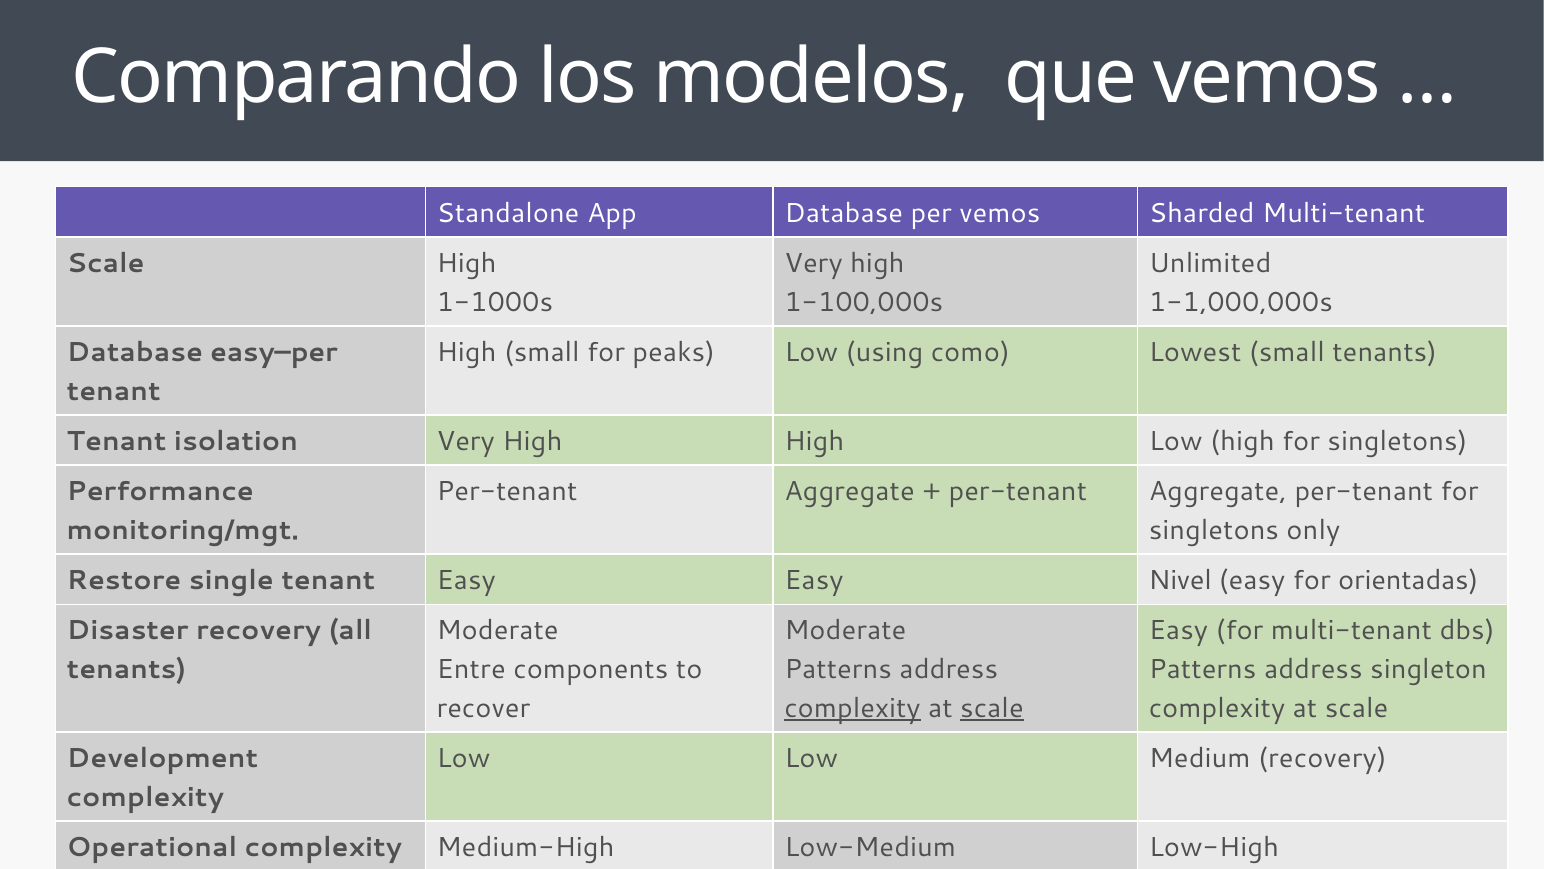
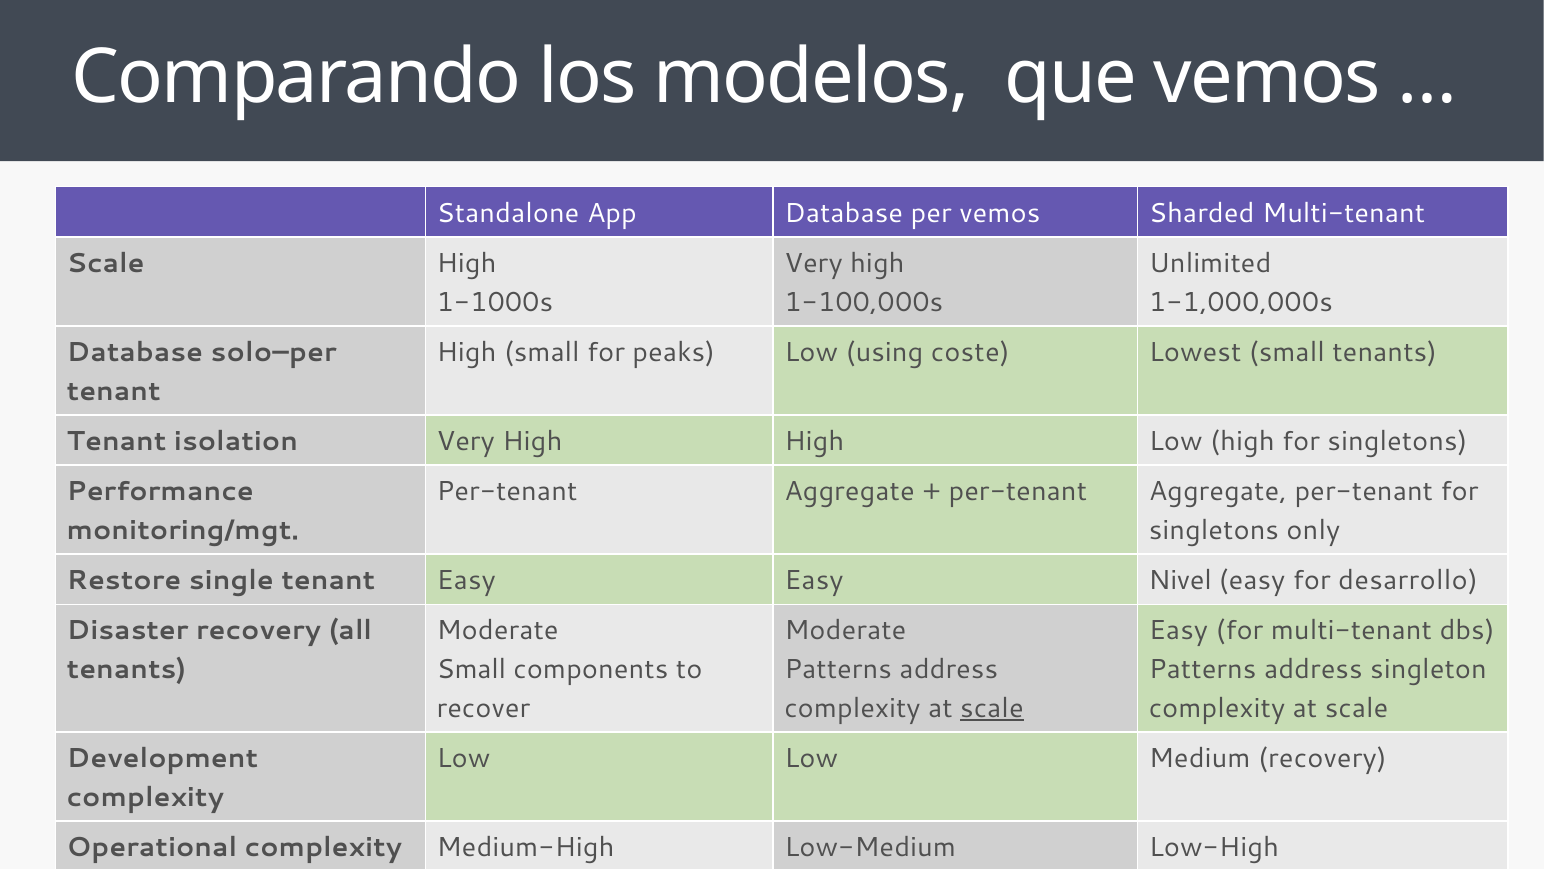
easy–per: easy–per -> solo–per (274, 352)
como: como -> coste (970, 352)
orientadas: orientadas -> desarrollo (1408, 580)
Entre: Entre -> Small (471, 669)
complexity underline: present -> none (852, 708)
